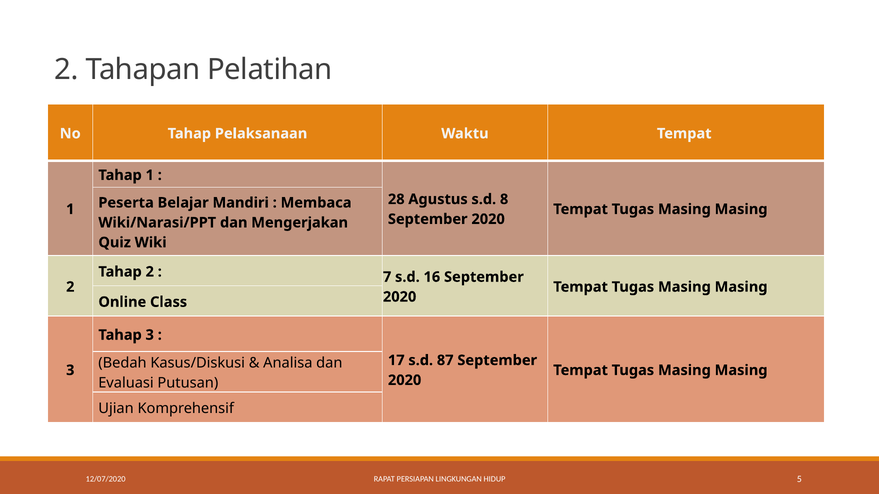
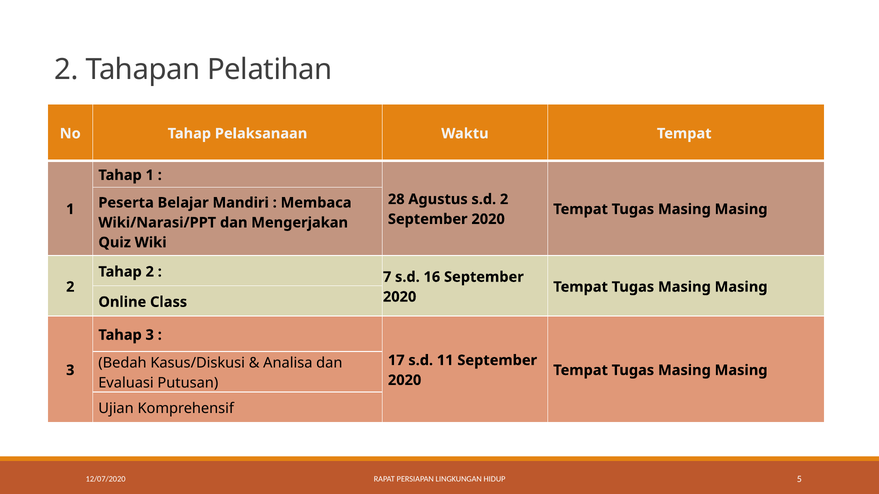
s.d 8: 8 -> 2 (504, 199)
87: 87 -> 11 (445, 361)
